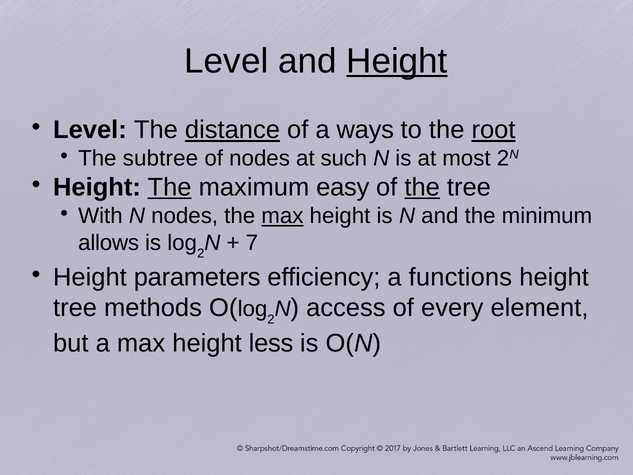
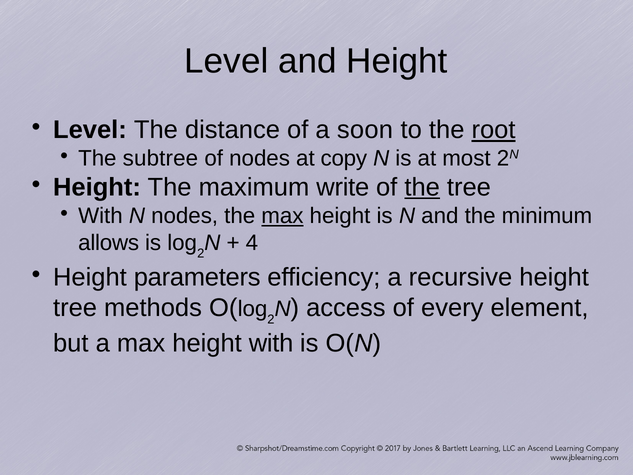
Height underline: present -> none (397, 61)
distance underline: present -> none (232, 130)
ways: ways -> soon (365, 130)
such: such -> copy (344, 158)
The underline: present -> none (170, 187)
easy: easy -> write (343, 187)
7: 7 -> 4 (252, 243)
functions: functions -> recursive (460, 277)
height less: less -> with (271, 343)
